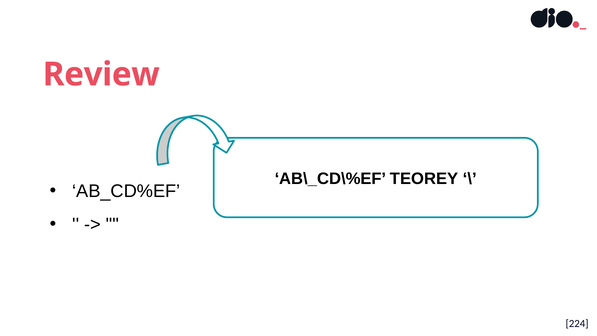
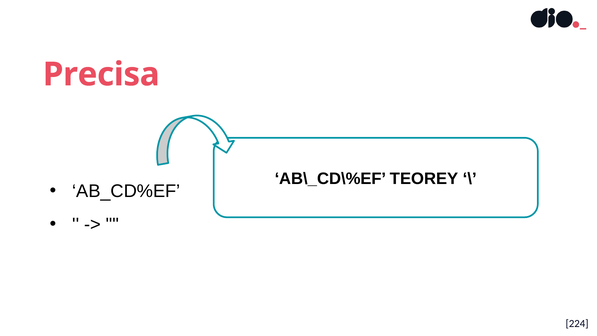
Review: Review -> Precisa (101, 74)
